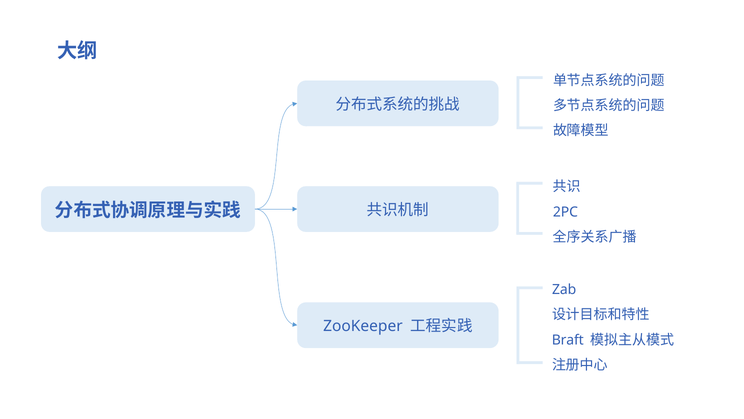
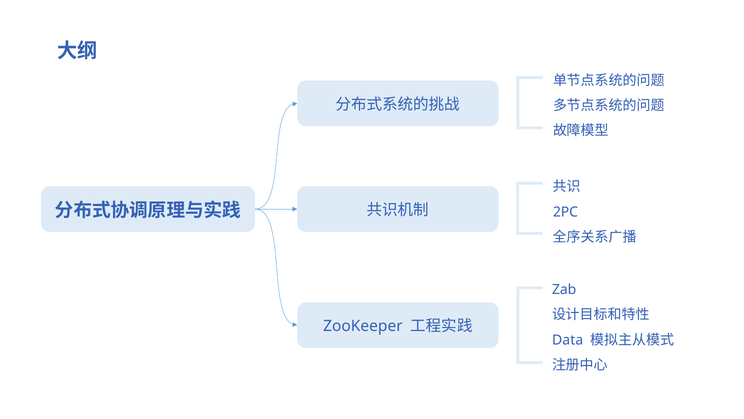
Braft: Braft -> Data (568, 340)
